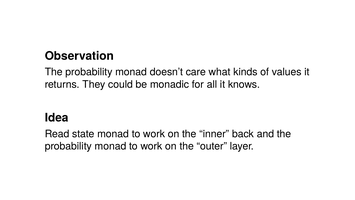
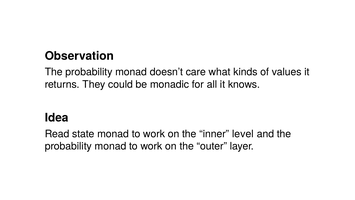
back: back -> level (243, 134)
